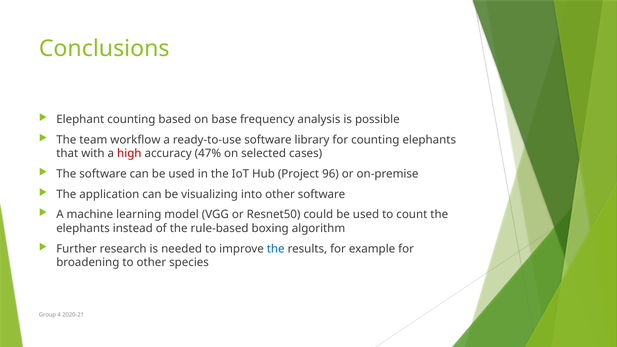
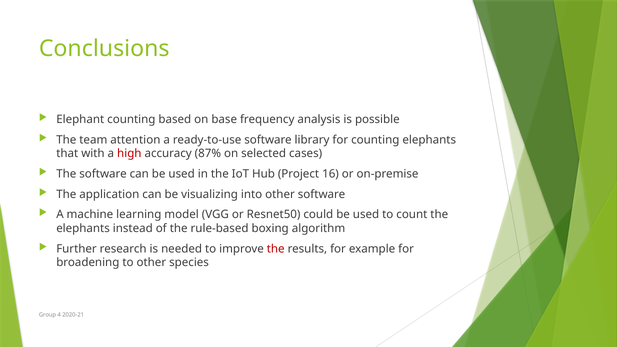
workflow: workflow -> attention (135, 140)
47%: 47% -> 87% (208, 154)
96: 96 -> 16 (330, 174)
the colour: blue -> red (276, 249)
